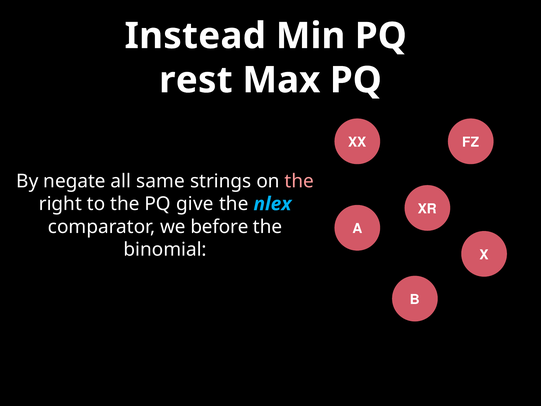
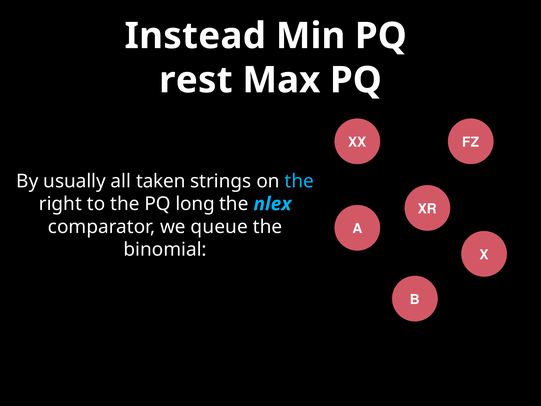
negate: negate -> usually (75, 181)
same: same -> taken (161, 181)
the colour: pink -> light blue (299, 181)
give: give -> long (195, 204)
before: before -> queue (219, 227)
